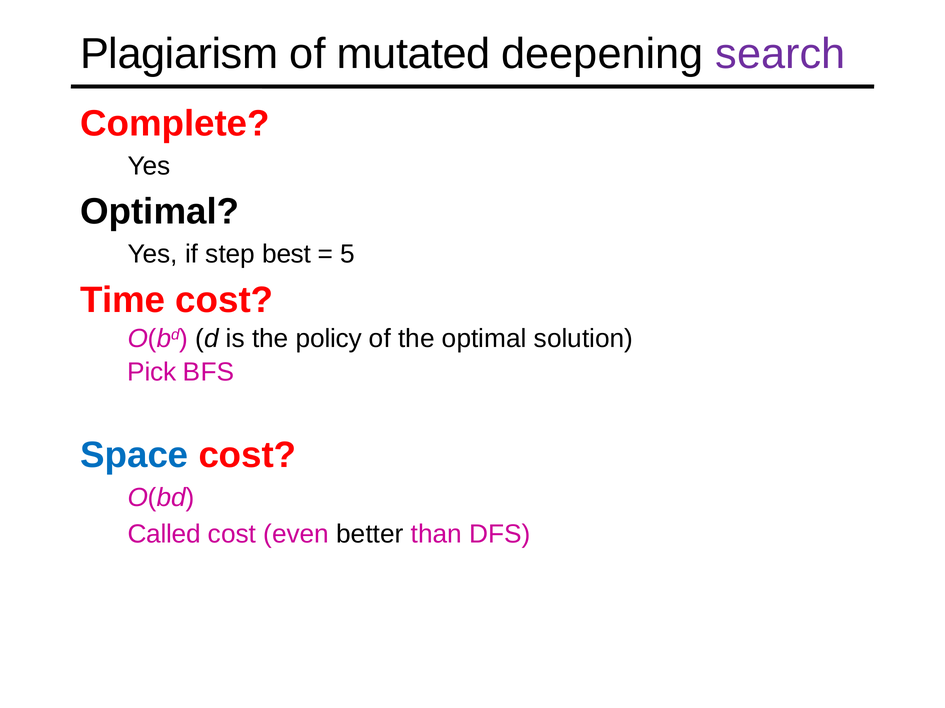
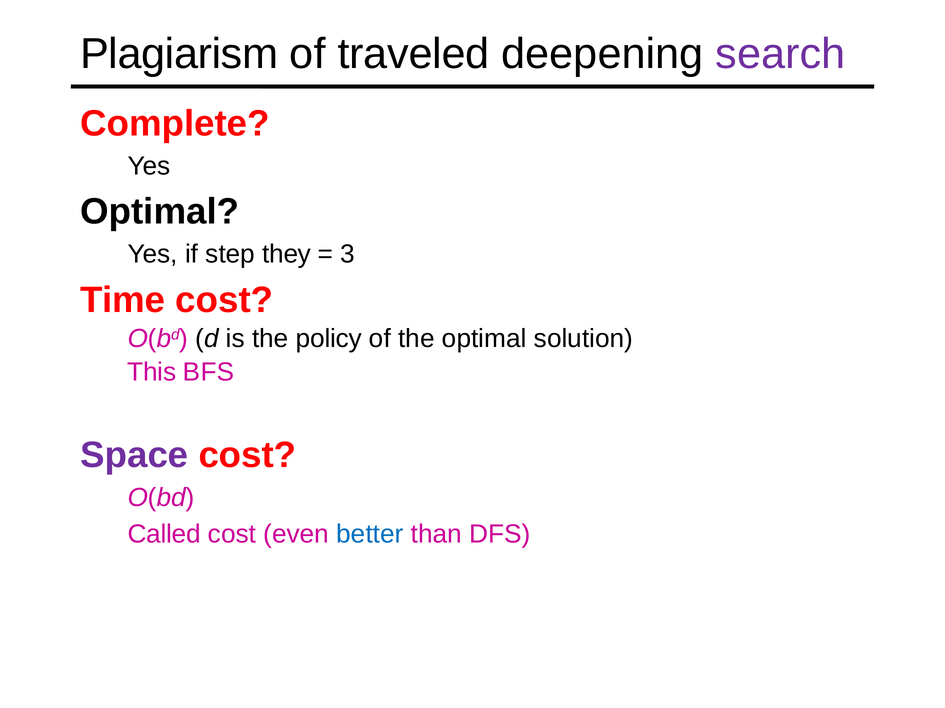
mutated: mutated -> traveled (414, 54)
best: best -> they (287, 254)
5: 5 -> 3 (348, 254)
Pick: Pick -> This (152, 373)
Space colour: blue -> purple (134, 456)
better colour: black -> blue (370, 535)
